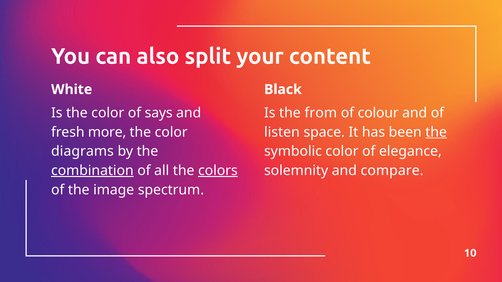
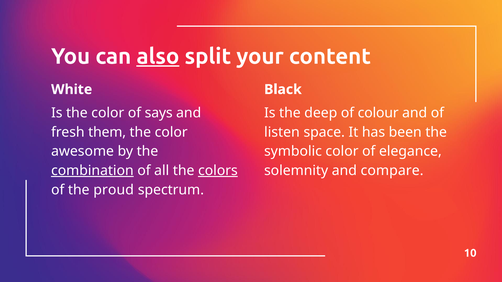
also underline: none -> present (158, 56)
from: from -> deep (321, 113)
more: more -> them (107, 132)
the underline: present -> none (436, 132)
diagrams: diagrams -> awesome (83, 152)
image: image -> proud (114, 190)
